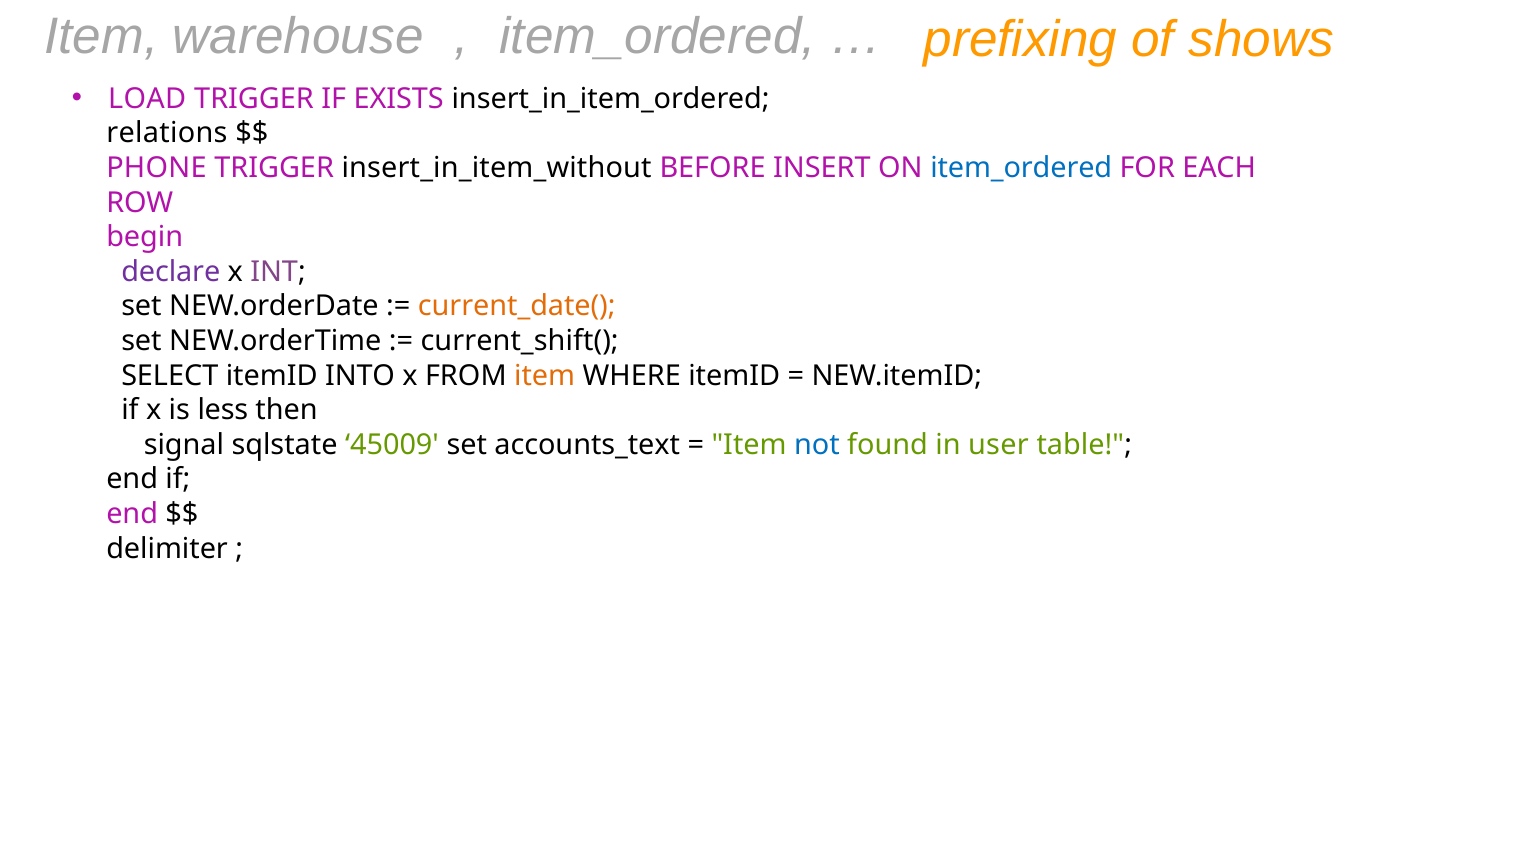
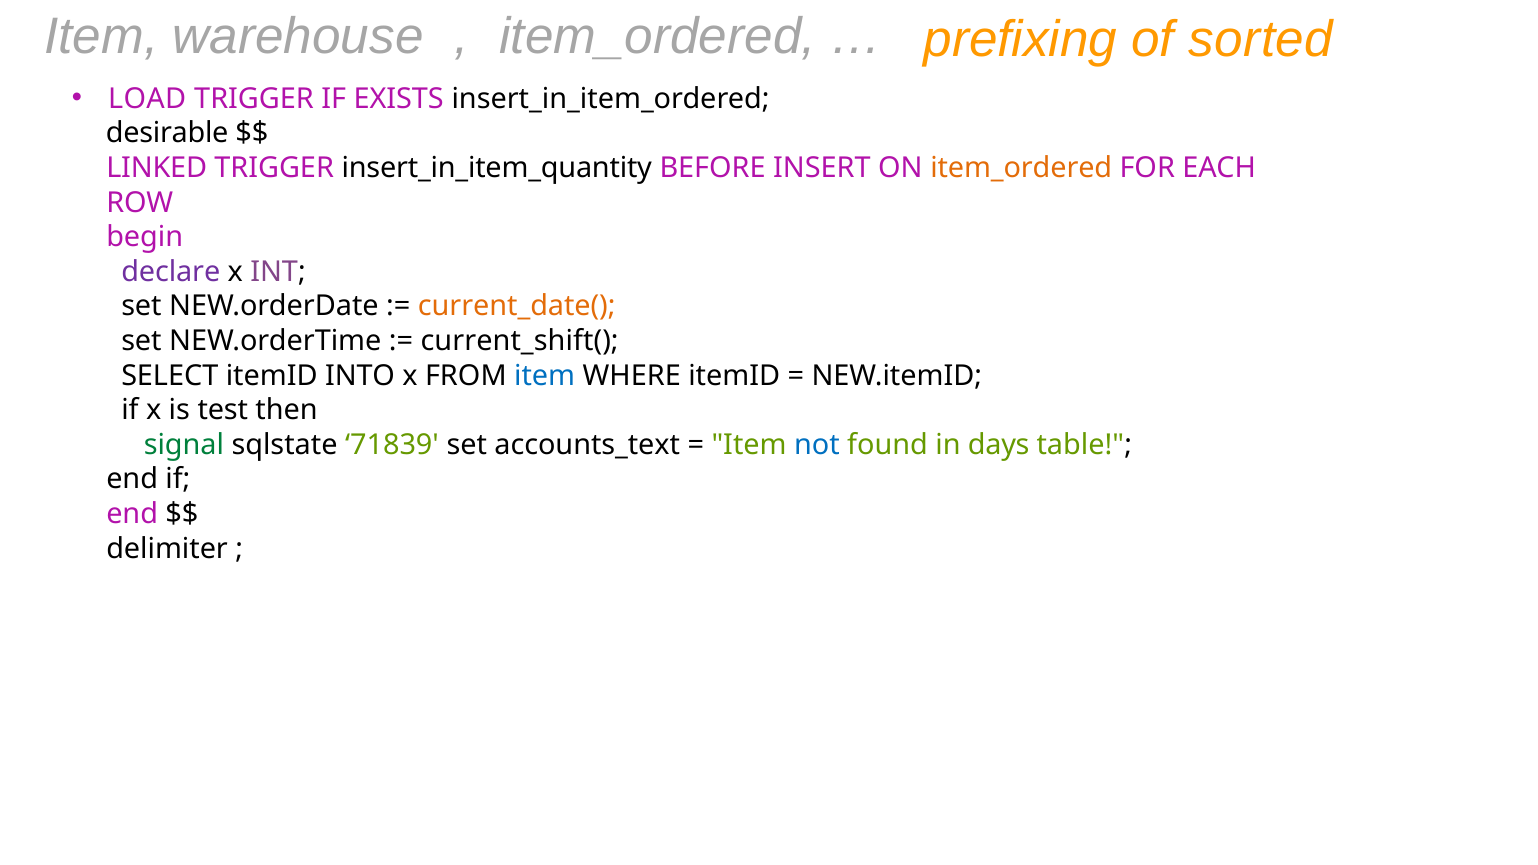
shows: shows -> sorted (1261, 40)
relations: relations -> desirable (167, 133)
PHONE: PHONE -> LINKED (157, 168)
insert_in_item_without: insert_in_item_without -> insert_in_item_quantity (497, 168)
item_ordered colour: blue -> orange (1021, 168)
item colour: orange -> blue (545, 376)
less: less -> test (223, 410)
signal colour: black -> green (184, 445)
45009: 45009 -> 71839 (392, 445)
user: user -> days (999, 445)
